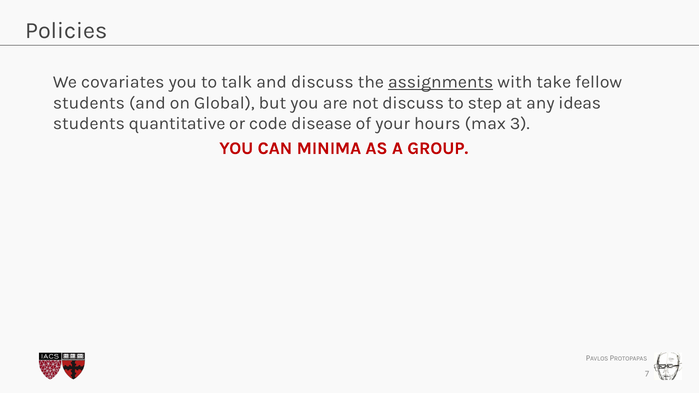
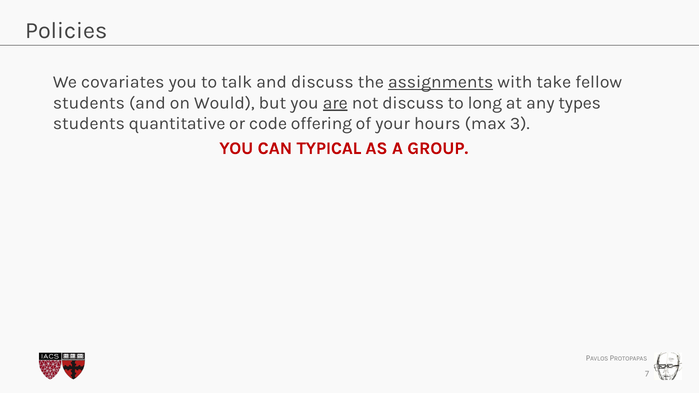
Global: Global -> Would (224, 103)
are underline: none -> present (335, 103)
step: step -> long (485, 103)
ideas: ideas -> types (580, 103)
disease: disease -> offering (321, 124)
MINIMA: MINIMA -> TYPICAL (329, 148)
